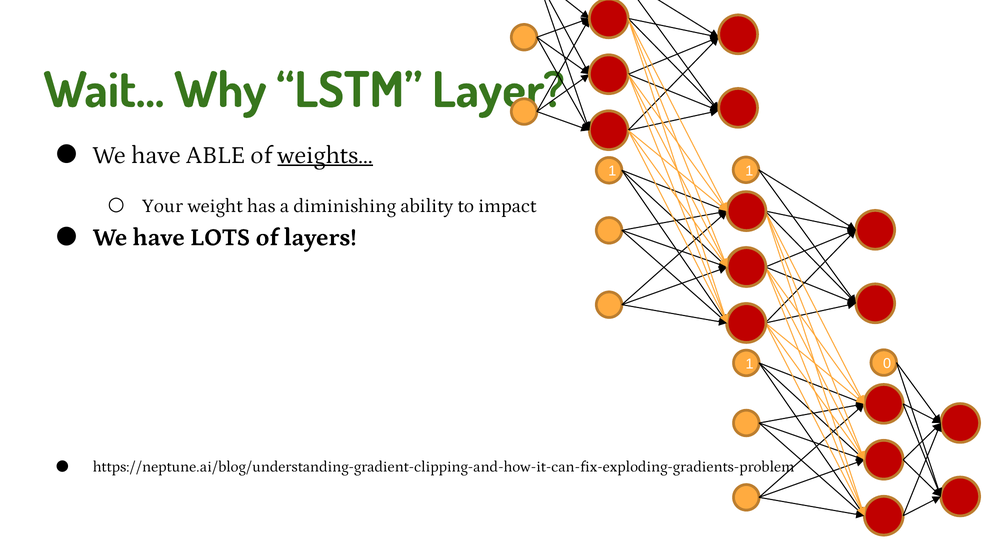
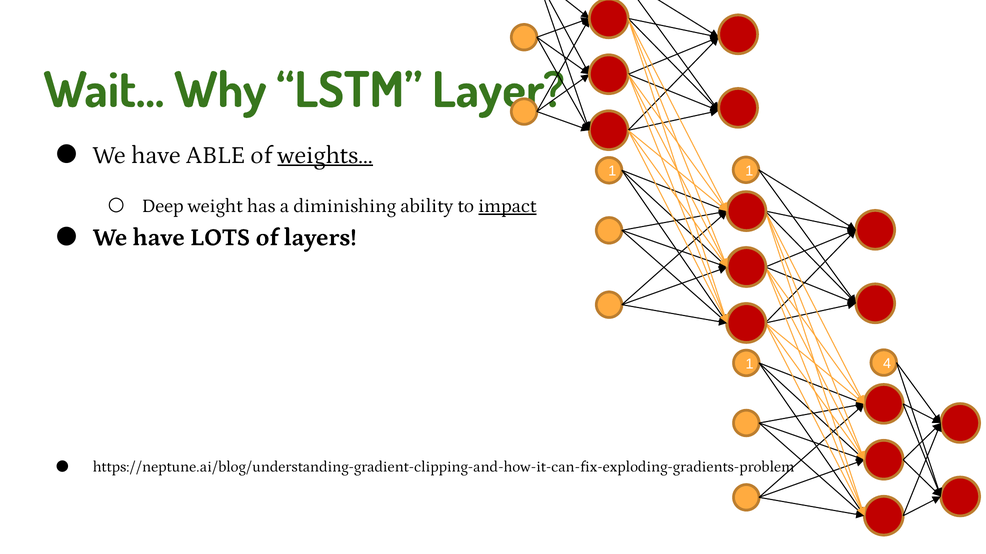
Your: Your -> Deep (163, 206)
impact underline: none -> present (507, 206)
0: 0 -> 4 (887, 364)
